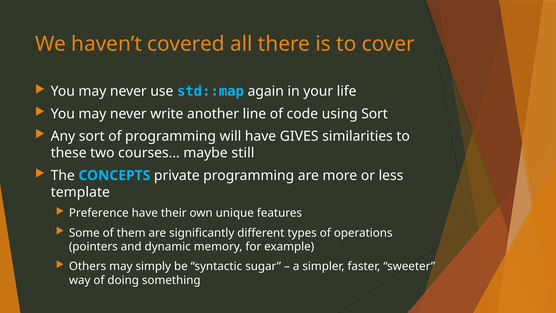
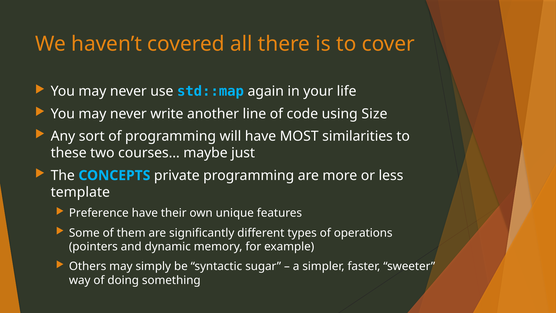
using Sort: Sort -> Size (374, 114)
GIVES: GIVES -> MOST (299, 136)
still: still -> just (243, 153)
